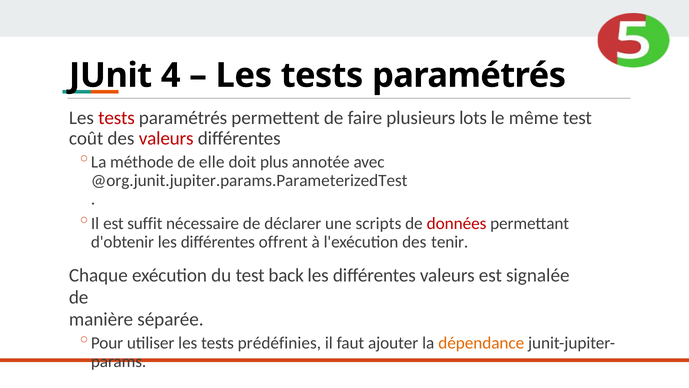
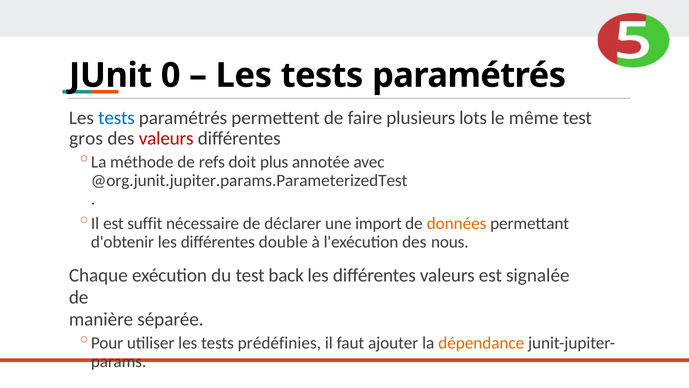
4: 4 -> 0 (171, 75)
tests colour: red -> blue (116, 118)
coût: coût -> gros (86, 138)
elle: elle -> refs (212, 162)
scripts: scripts -> import (379, 223)
données colour: red -> orange (457, 223)
offrent: offrent -> double (283, 242)
tenir: tenir -> nous (450, 242)
